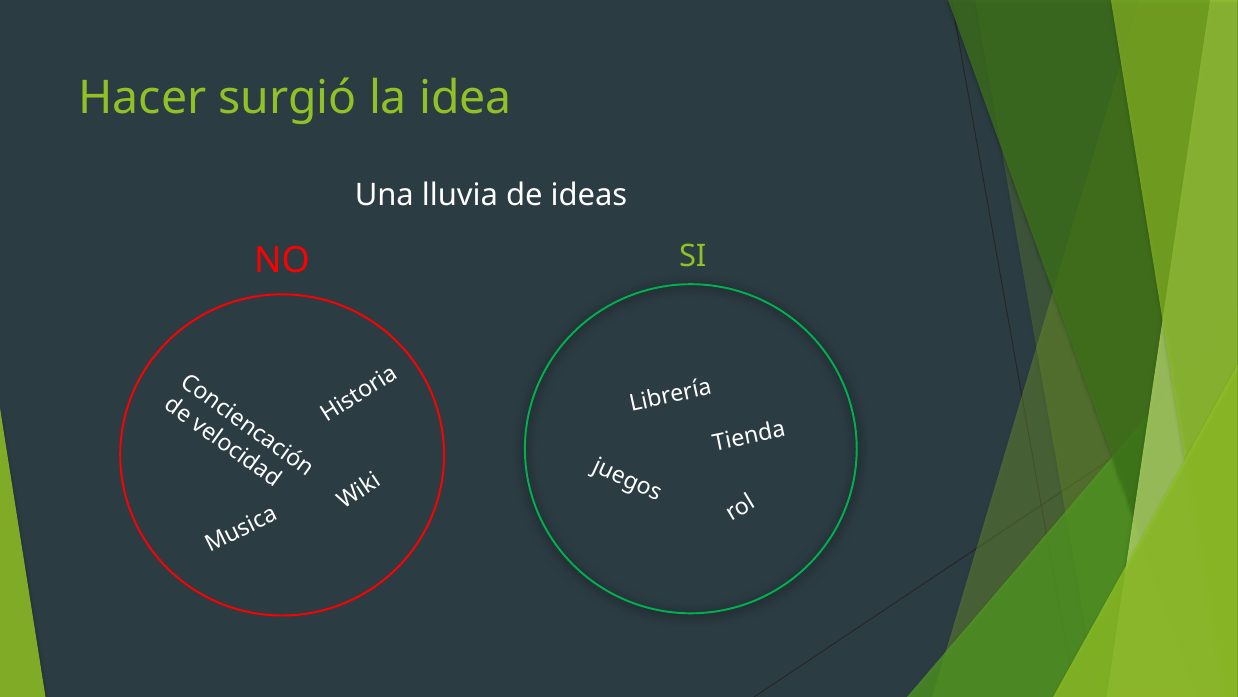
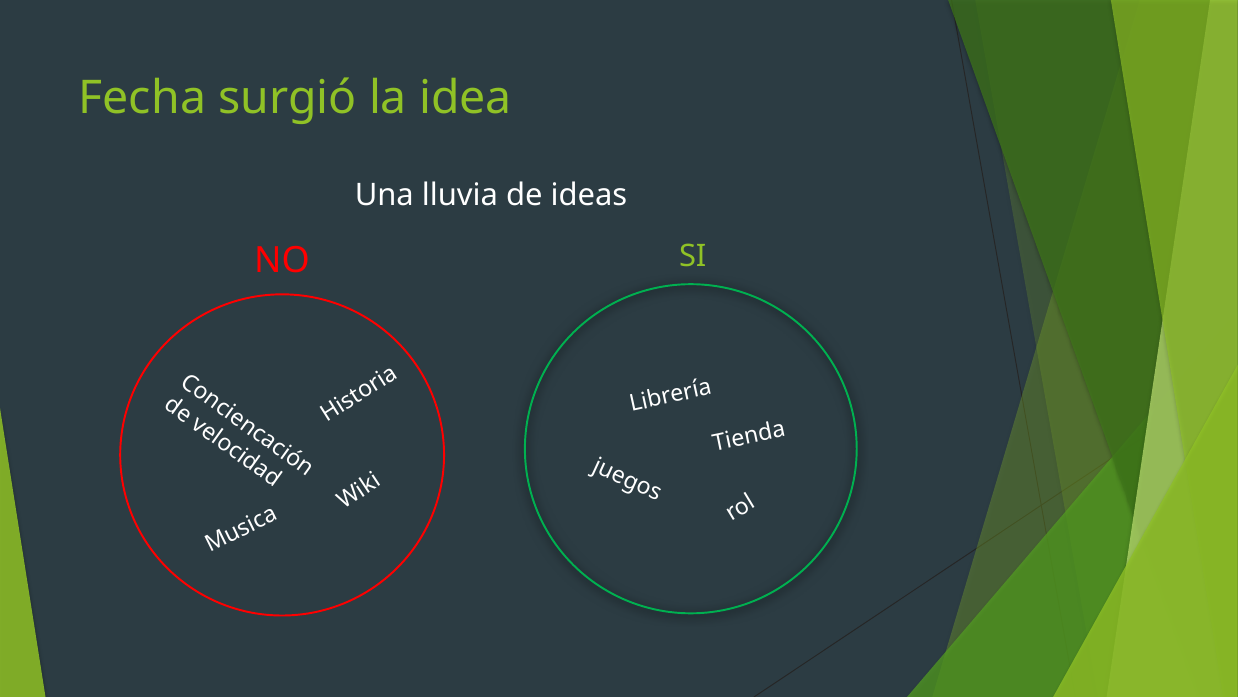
Hacer: Hacer -> Fecha (142, 98)
